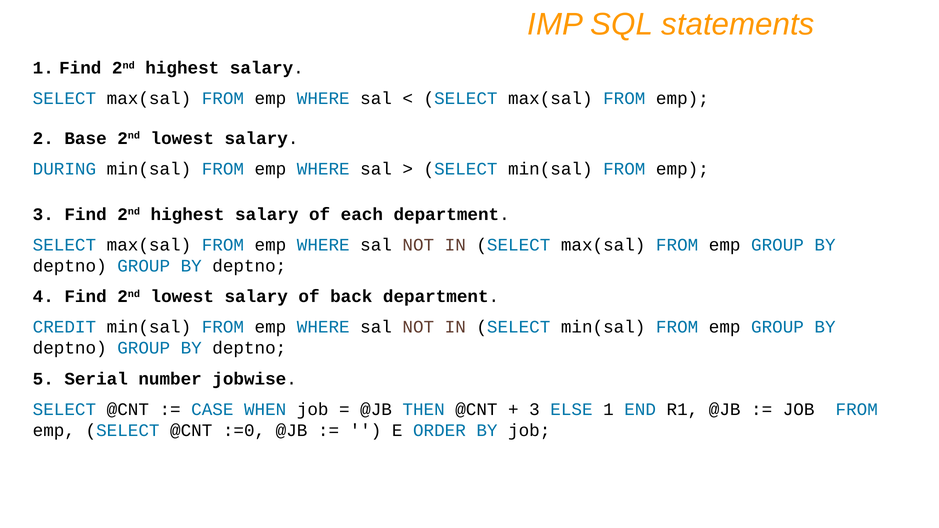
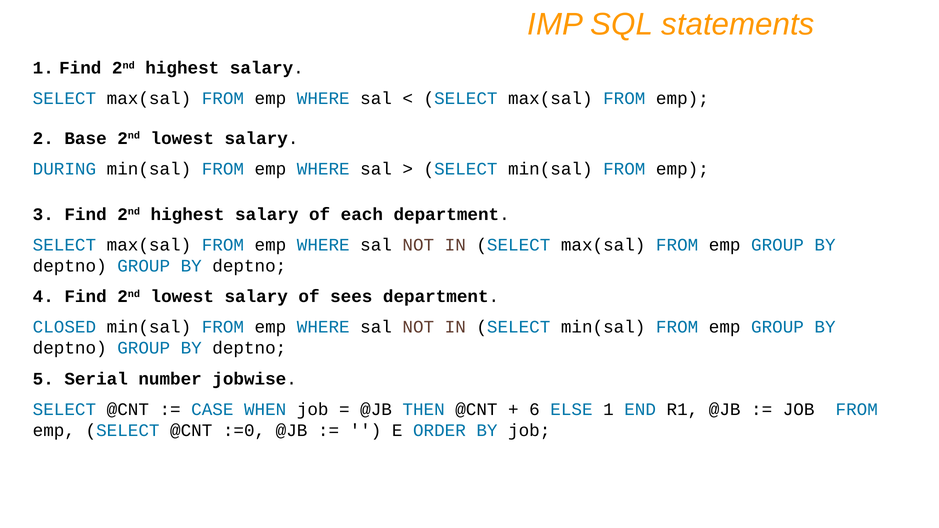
back: back -> sees (351, 297)
CREDIT: CREDIT -> CLOSED (64, 327)
3: 3 -> 6 (535, 410)
